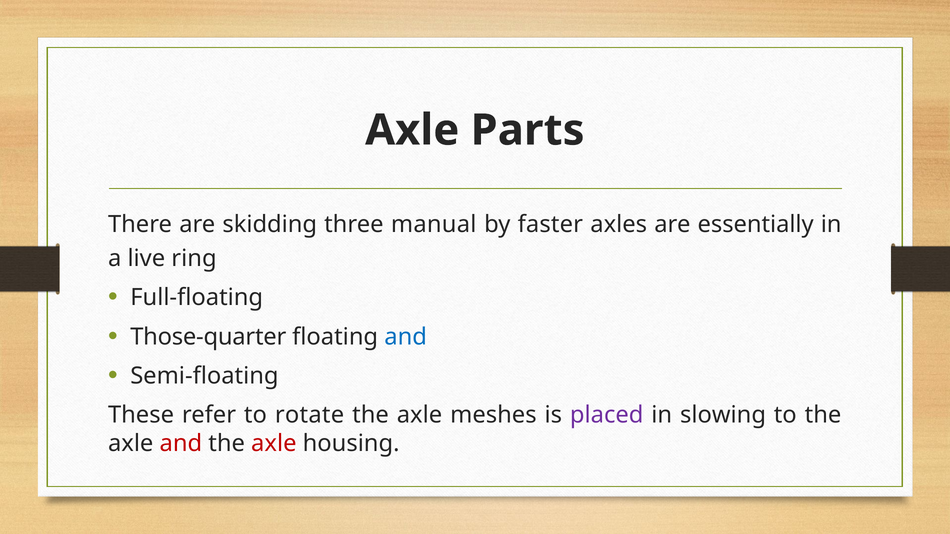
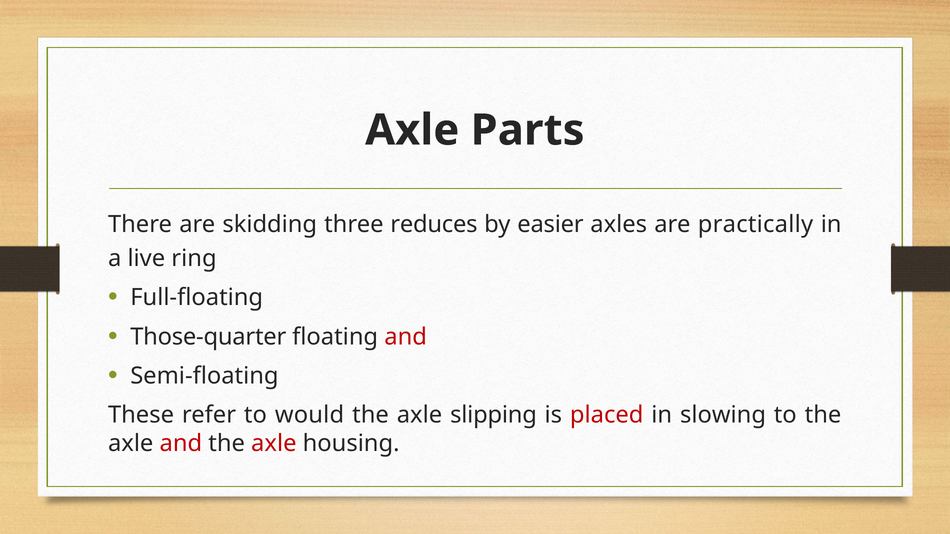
manual: manual -> reduces (434, 224)
faster: faster -> easier (550, 224)
essentially: essentially -> practically (755, 224)
and colour: blue -> red (406, 337)
rotate: rotate -> would (310, 415)
meshes: meshes -> slipping (494, 415)
placed colour: purple -> red (607, 415)
